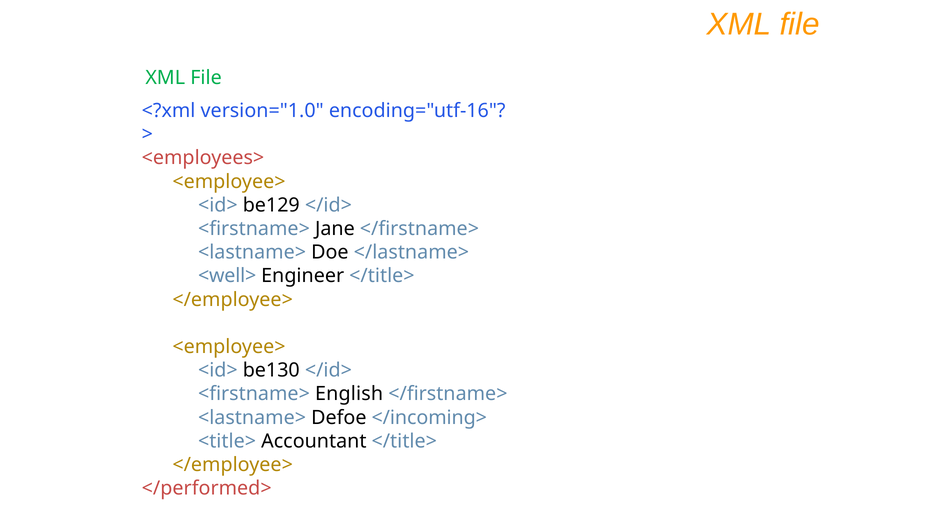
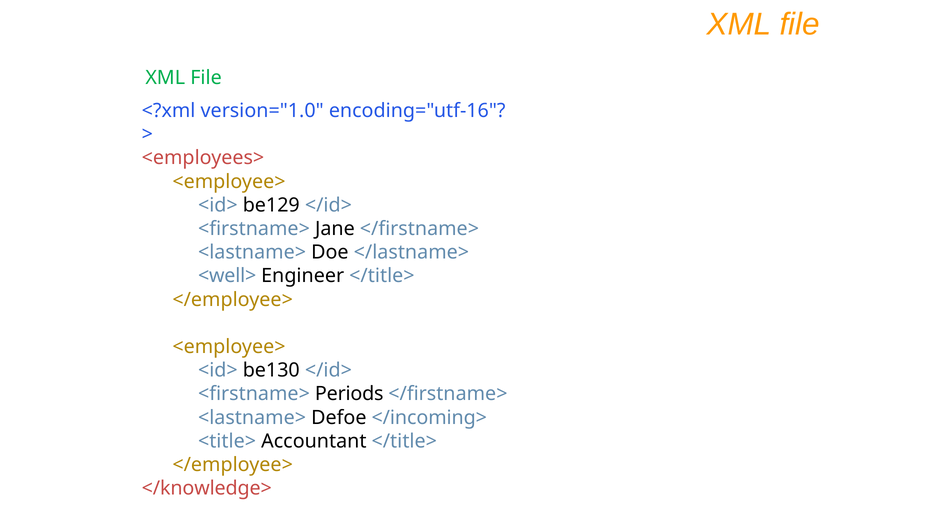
English: English -> Periods (349, 394)
</performed>: </performed> -> </knowledge> (207, 489)
